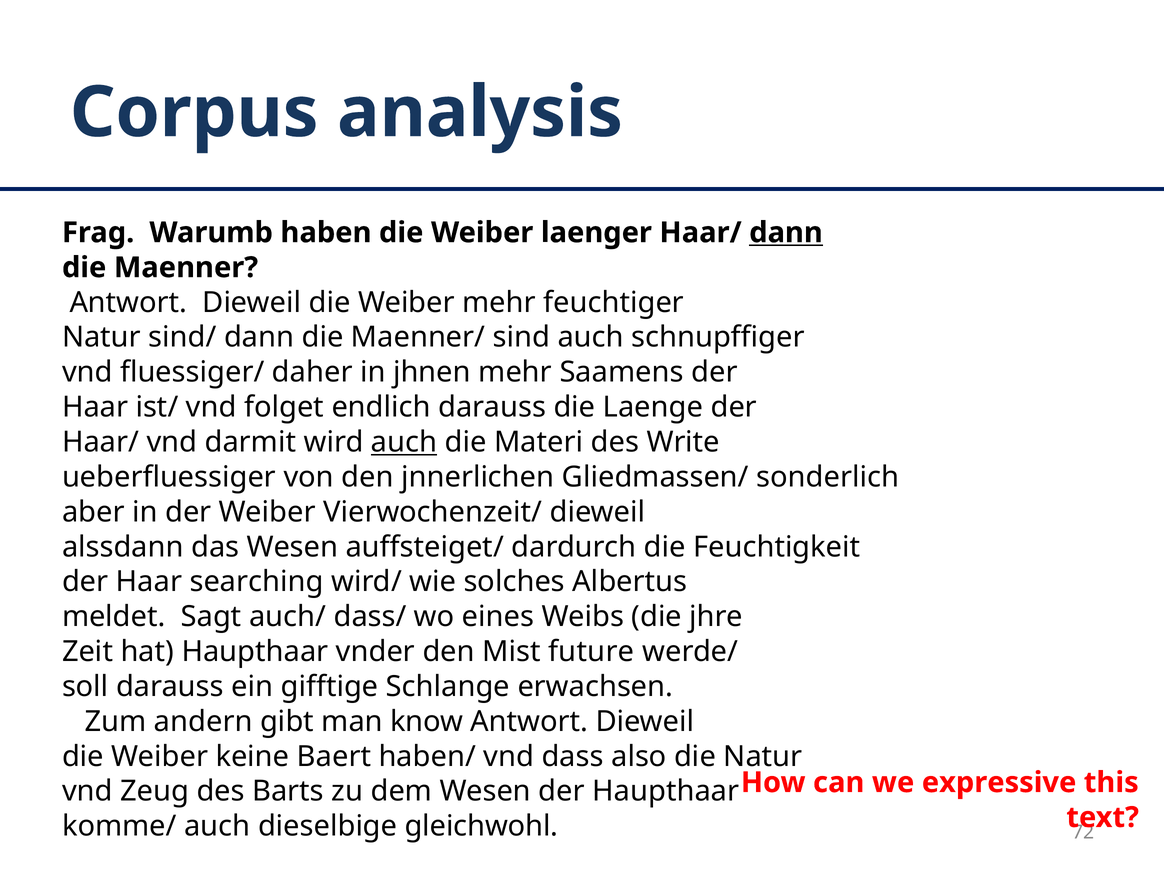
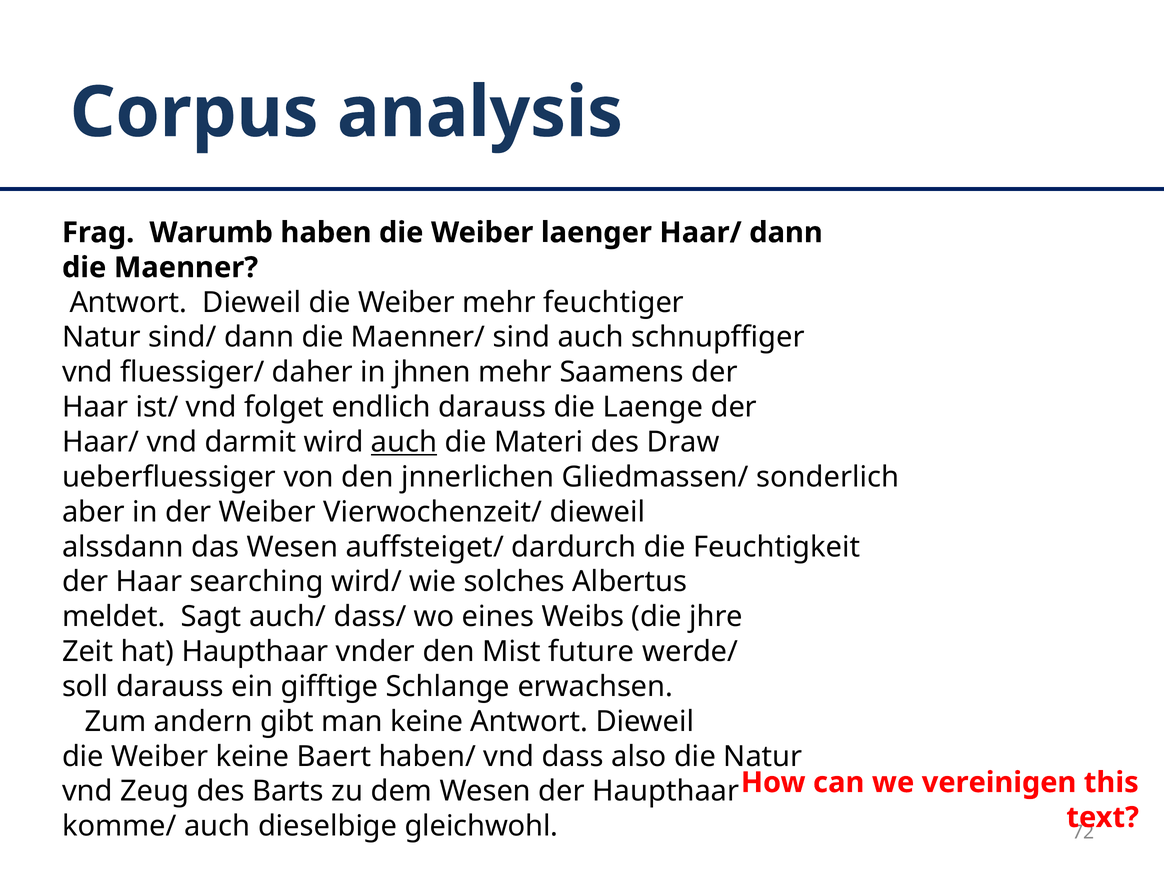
dann underline: present -> none (786, 233)
Write: Write -> Draw (683, 442)
man know: know -> keine (427, 722)
expressive: expressive -> vereinigen (999, 783)
